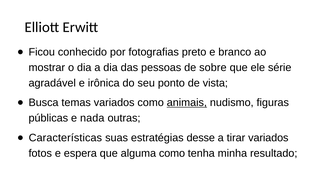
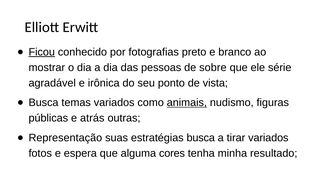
Ficou underline: none -> present (42, 52)
nada: nada -> atrás (92, 118)
Características: Características -> Representação (65, 138)
estratégias desse: desse -> busca (201, 138)
alguma como: como -> cores (172, 153)
